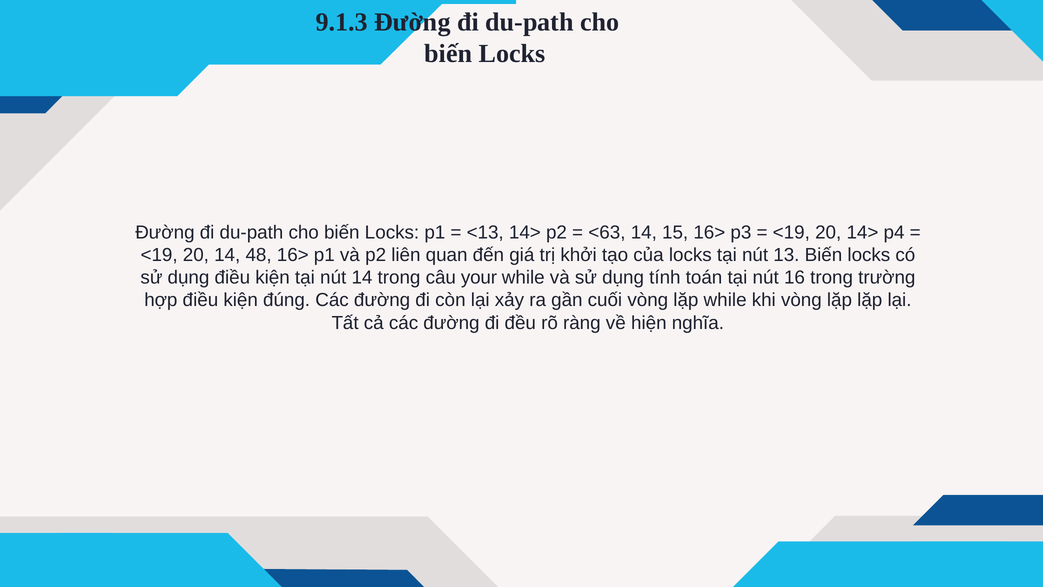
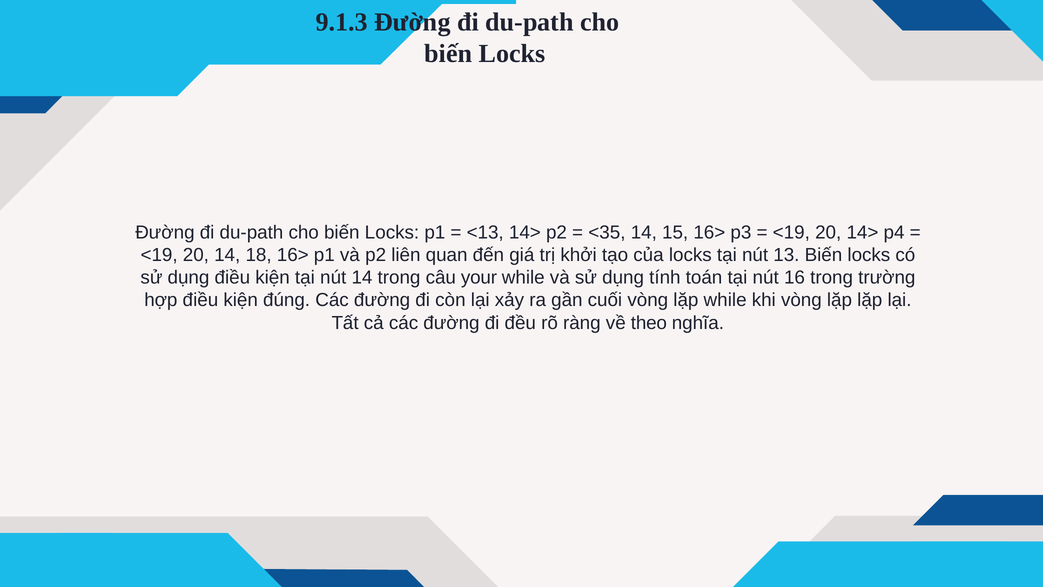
<63: <63 -> <35 (607, 232)
48: 48 -> 18 (259, 255)
hiện: hiện -> theo (649, 323)
